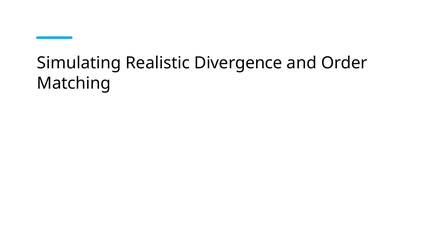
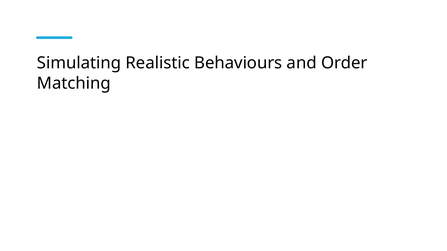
Divergence: Divergence -> Behaviours (238, 63)
